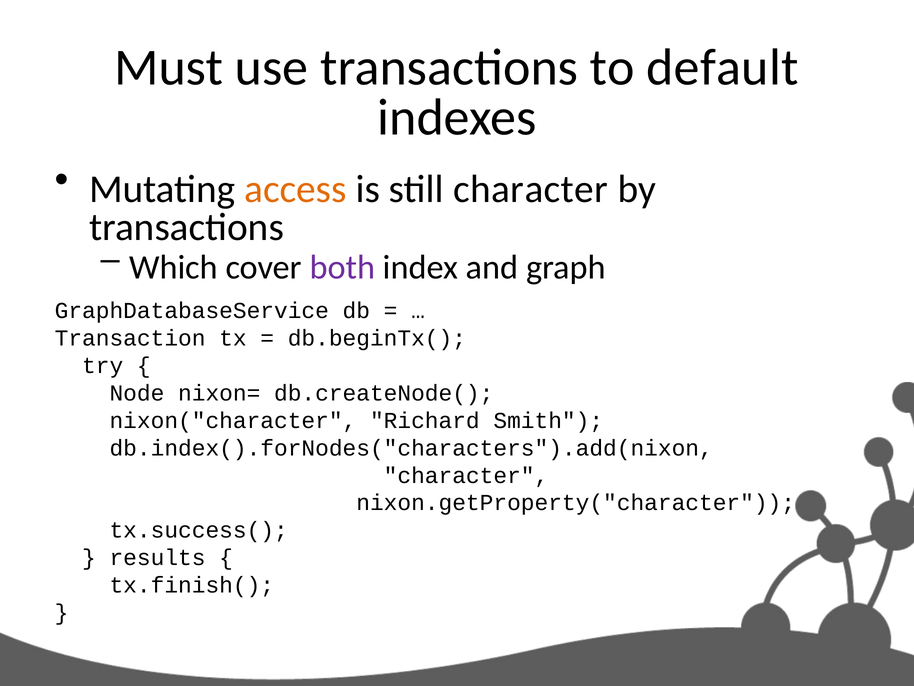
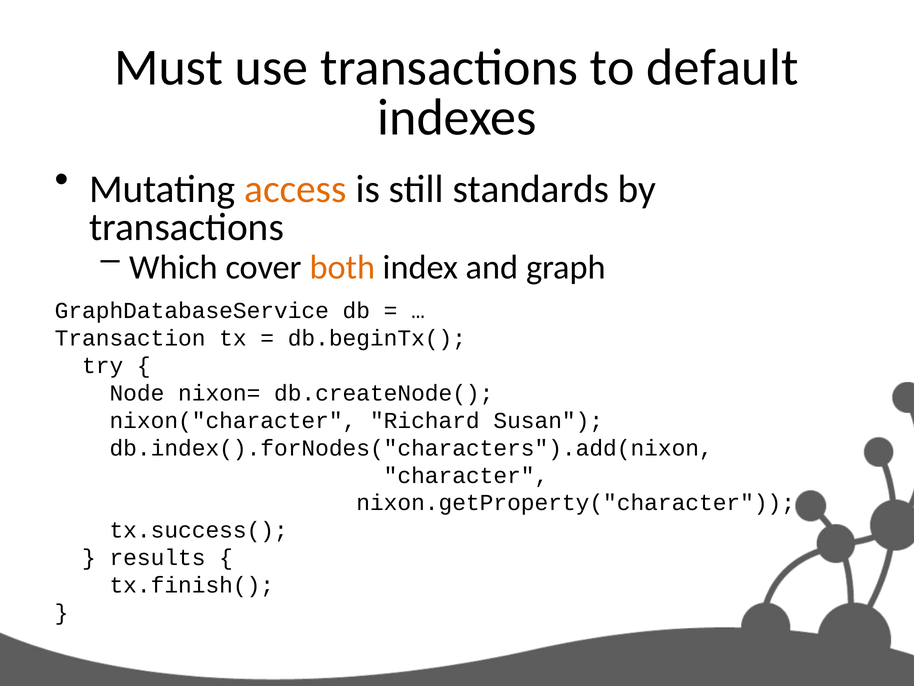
still character: character -> standards (531, 189)
both colour: purple -> orange (342, 267)
Smith: Smith -> Susan (548, 420)
